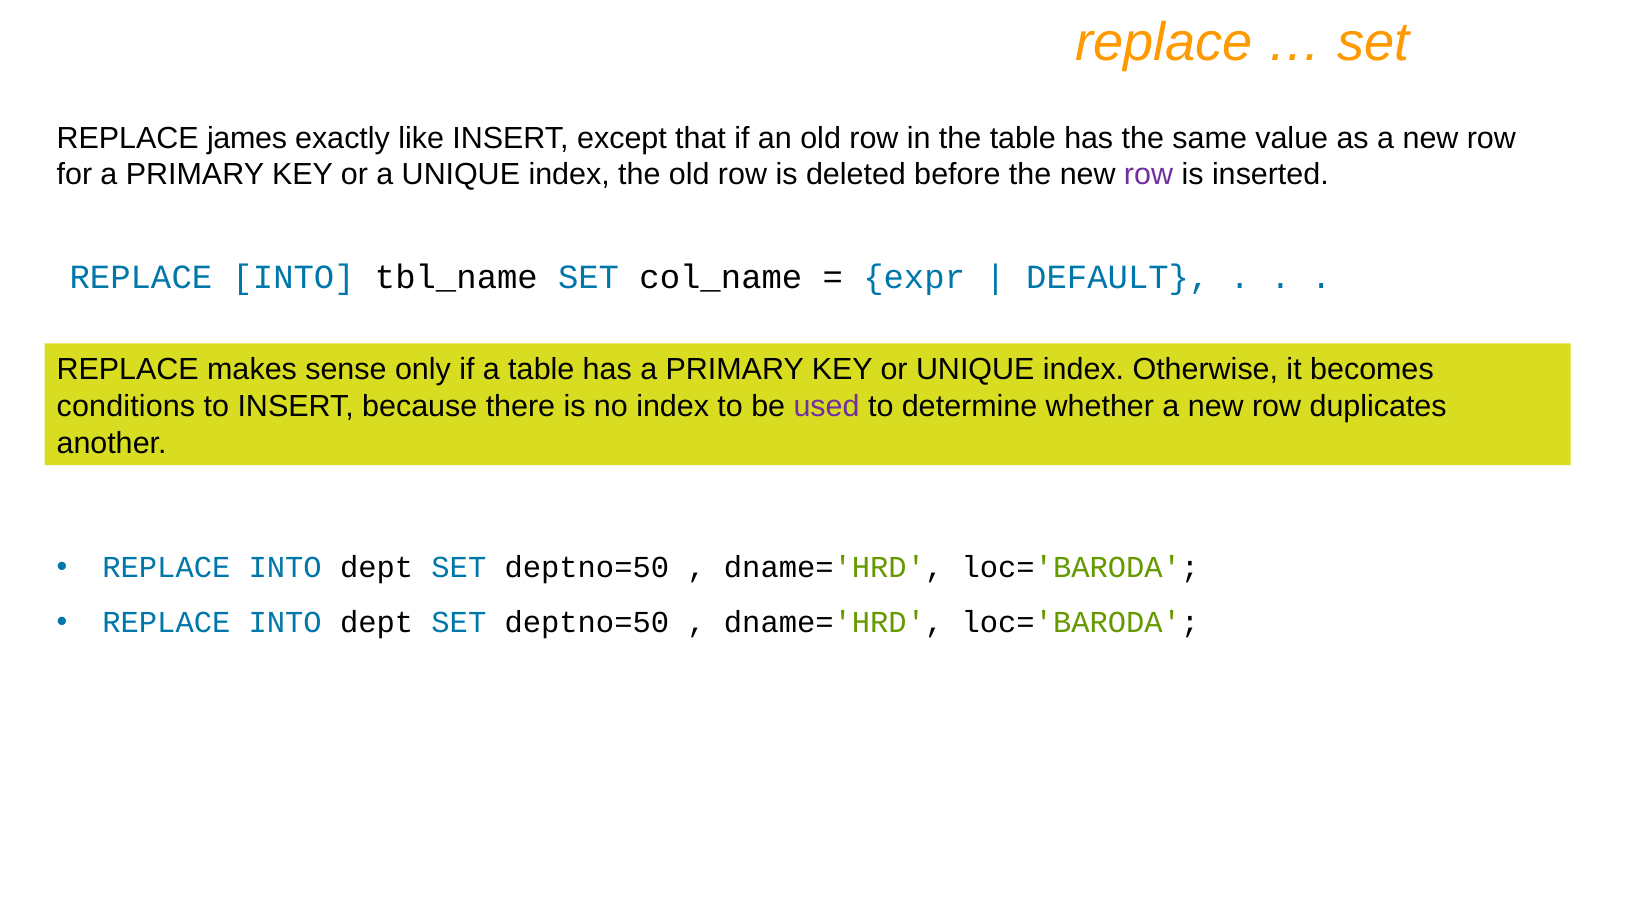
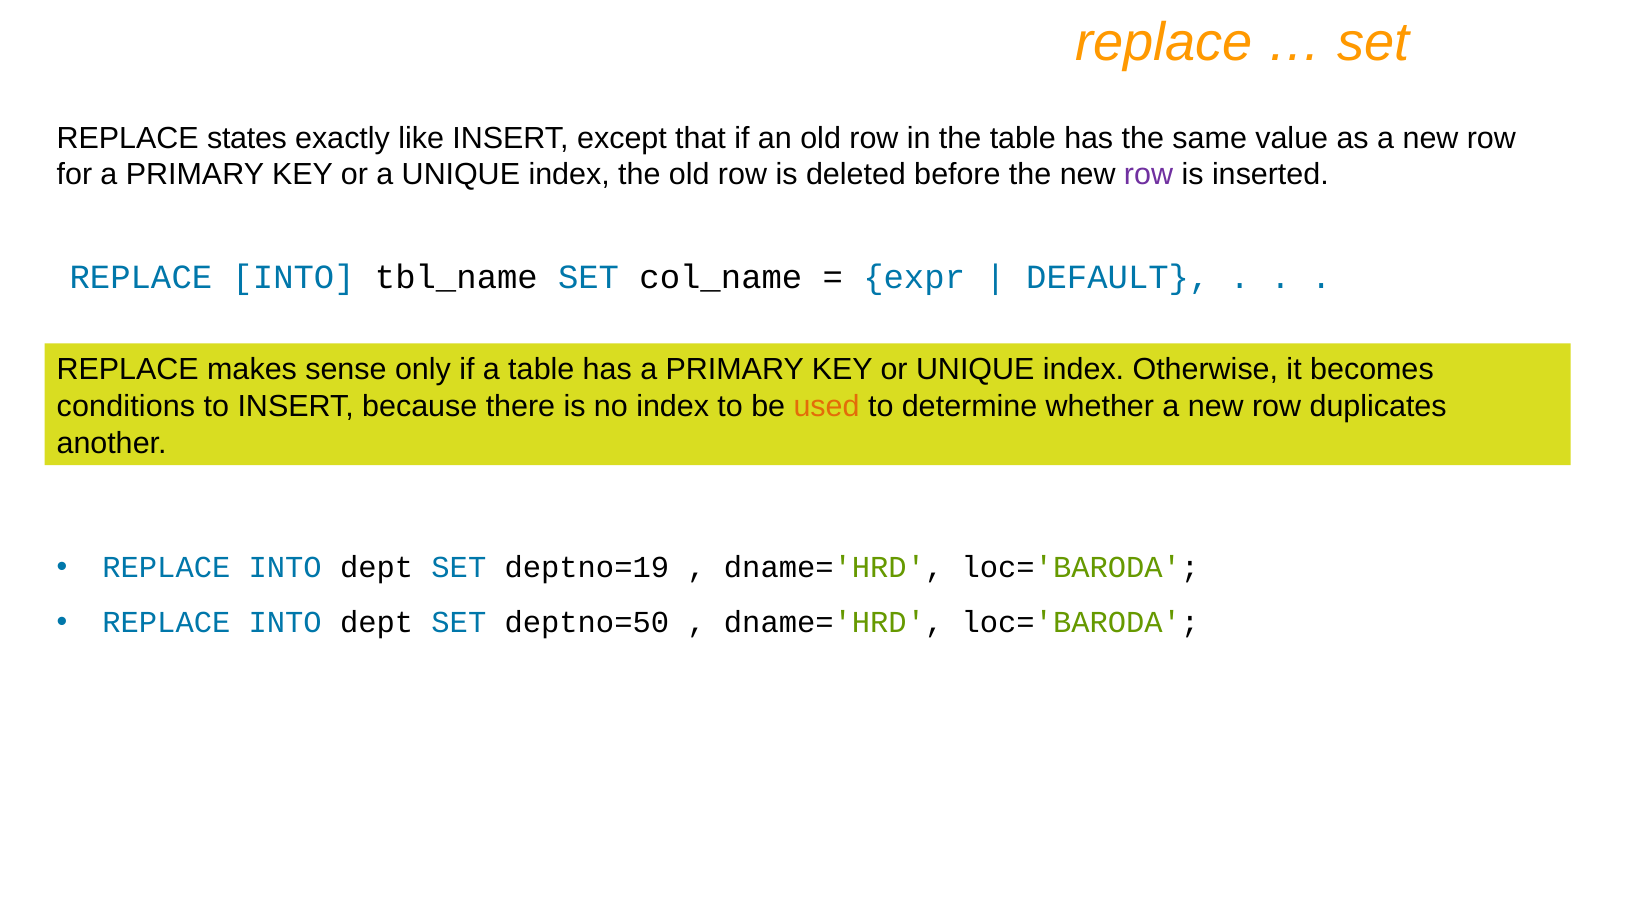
james: james -> states (247, 138)
used colour: purple -> orange (827, 406)
deptno=50: deptno=50 -> deptno=19 (587, 568)
